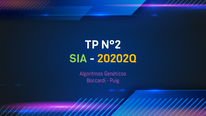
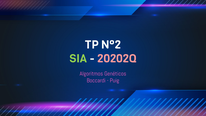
20202Q colour: yellow -> pink (117, 59)
